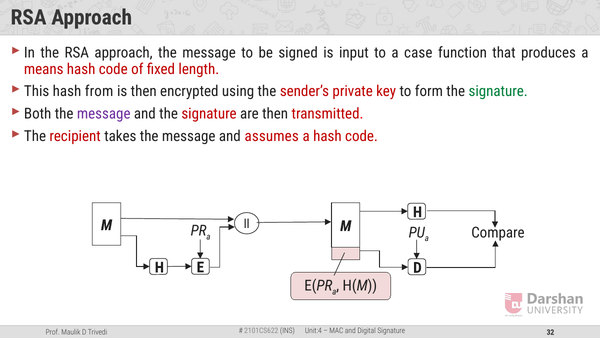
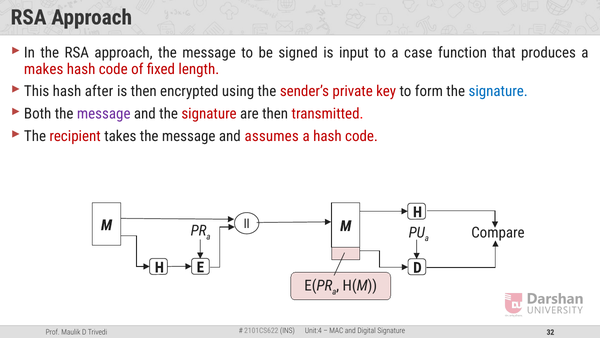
means: means -> makes (44, 69)
from: from -> after (99, 91)
signature colour: green -> blue (498, 91)
